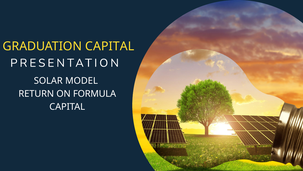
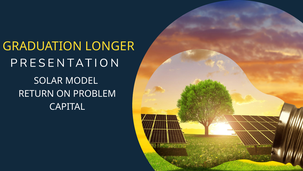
GRADUATION CAPITAL: CAPITAL -> LONGER (110, 46)
FORMULA: FORMULA -> PROBLEM (94, 94)
